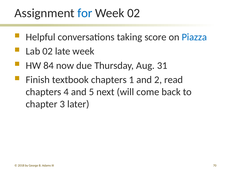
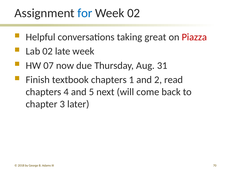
score: score -> great (155, 37)
Piazza colour: blue -> red (194, 37)
84: 84 -> 07 (49, 66)
